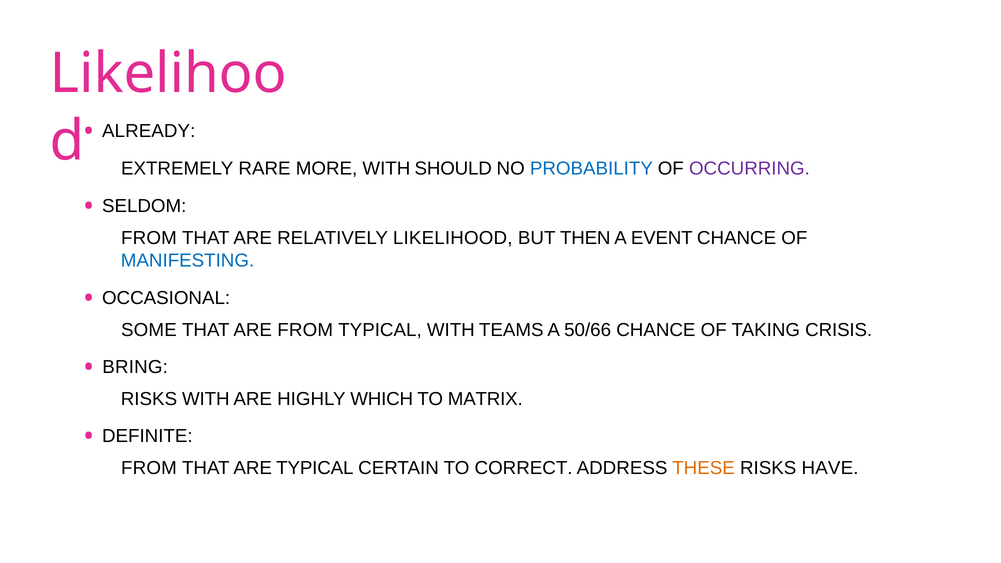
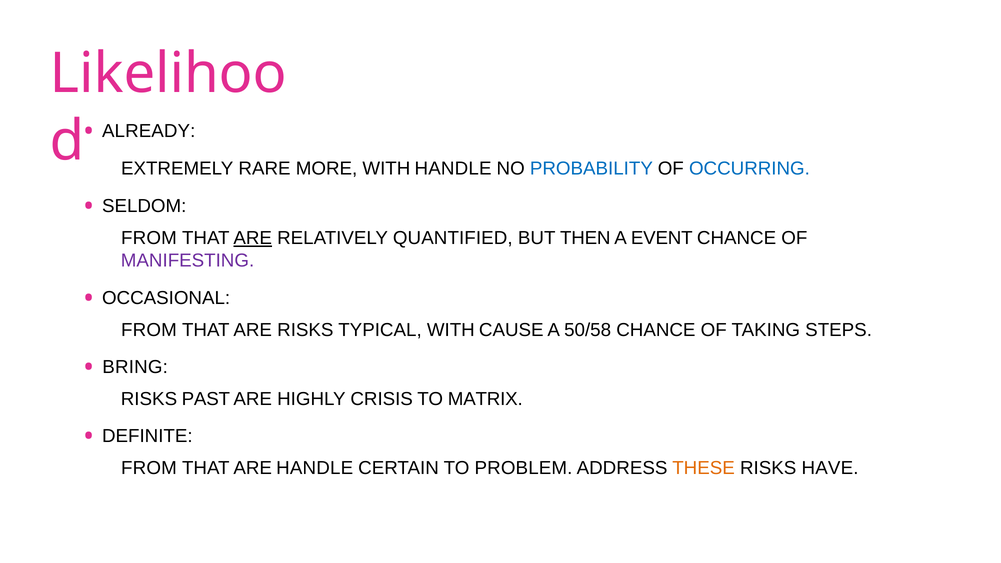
WITH SHOULD: SHOULD -> HANDLE (453, 169)
OCCURRING colour: purple -> blue (749, 169)
ARE underline: none -> present (253, 238)
LIKELIHOOD: LIKELIHOOD -> QUANTIFIED (453, 238)
MANIFESTING colour: blue -> purple (188, 261)
SOME: SOME -> FROM (149, 330)
ARE FROM: FROM -> RISKS (305, 330)
TEAMS: TEAMS -> CAUSE (511, 330)
50/66: 50/66 -> 50/58 (588, 330)
CRISIS: CRISIS -> STEPS (839, 330)
RISKS WITH: WITH -> PAST (206, 399)
WHICH: WHICH -> CRISIS (382, 399)
ARE TYPICAL: TYPICAL -> HANDLE (315, 468)
CORRECT: CORRECT -> PROBLEM (524, 468)
